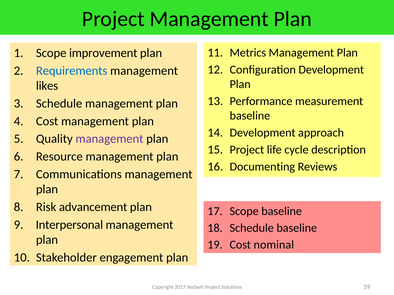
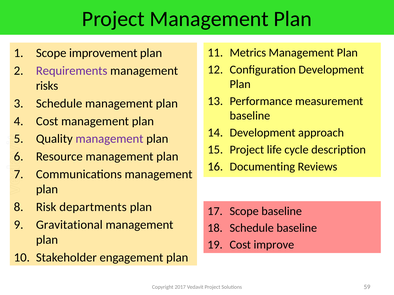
Requirements colour: blue -> purple (72, 71)
likes: likes -> risks (47, 86)
advancement: advancement -> departments (93, 207)
Interpersonal: Interpersonal -> Gravitational (69, 225)
nominal: nominal -> improve (274, 245)
